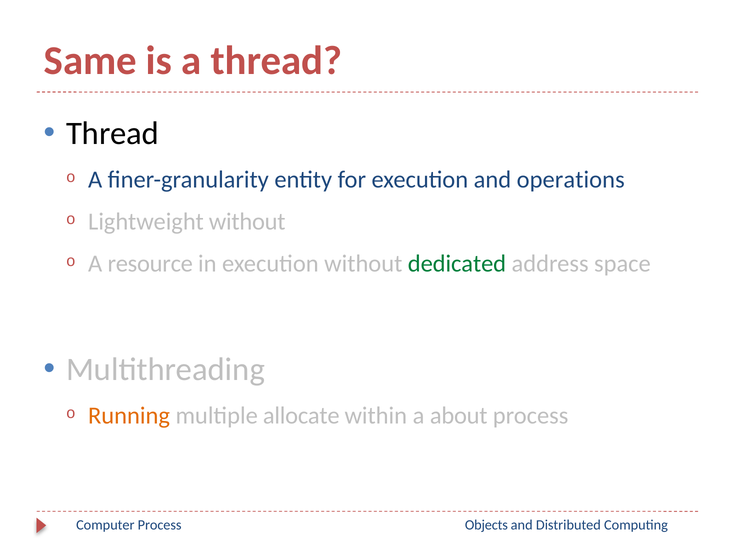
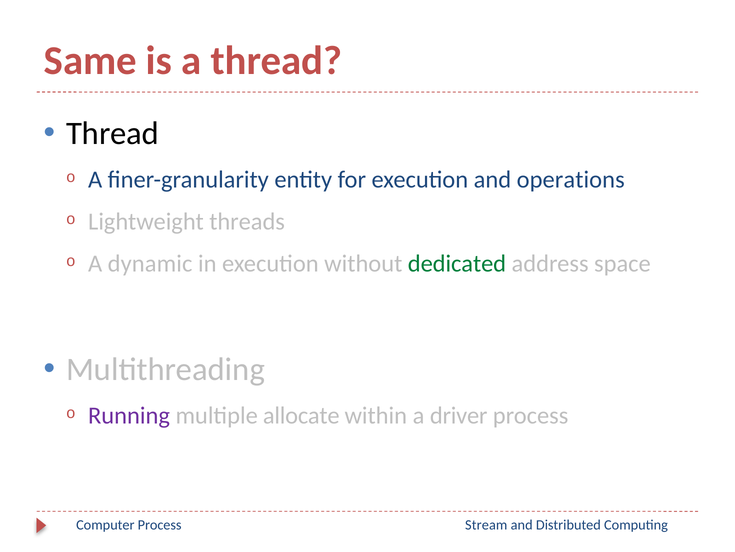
Lightweight without: without -> threads (247, 221)
resource: resource -> dynamic (150, 263)
Running colour: orange -> purple (129, 415)
about: about -> driver (459, 415)
Objects: Objects -> Stream (486, 524)
